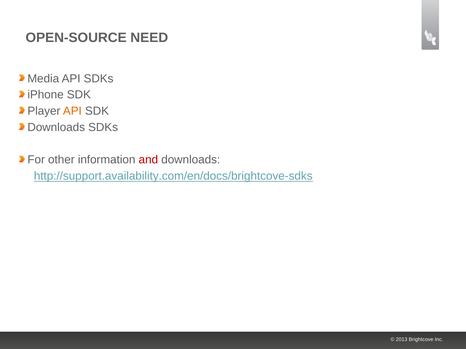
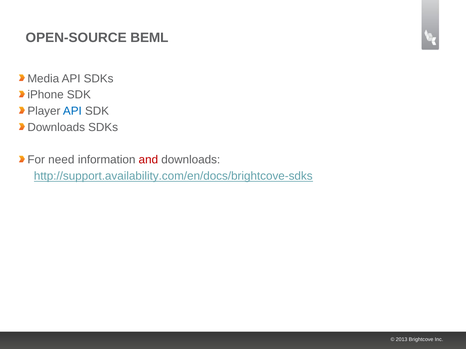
NEED: NEED -> BEML (149, 38)
API colour: orange -> blue (72, 111)
other: other -> need (61, 160)
